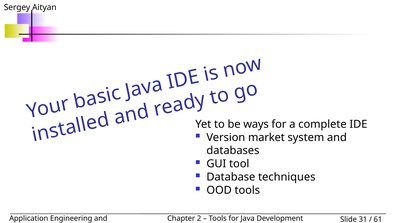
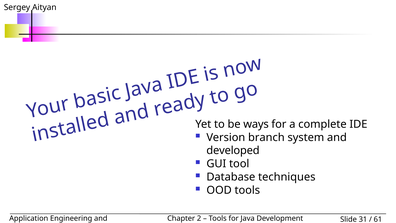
market: market -> branch (266, 137)
databases: databases -> developed (233, 150)
